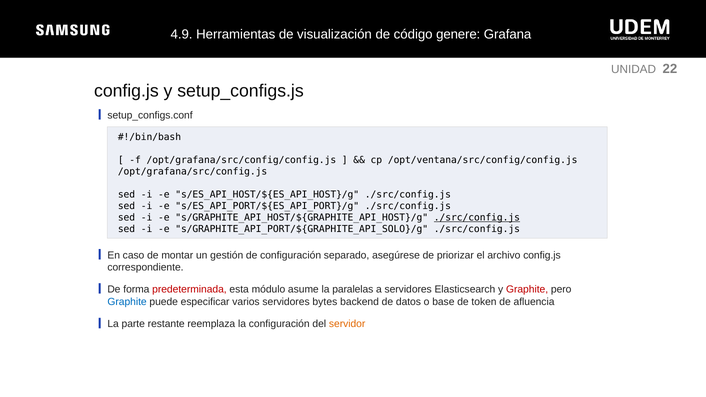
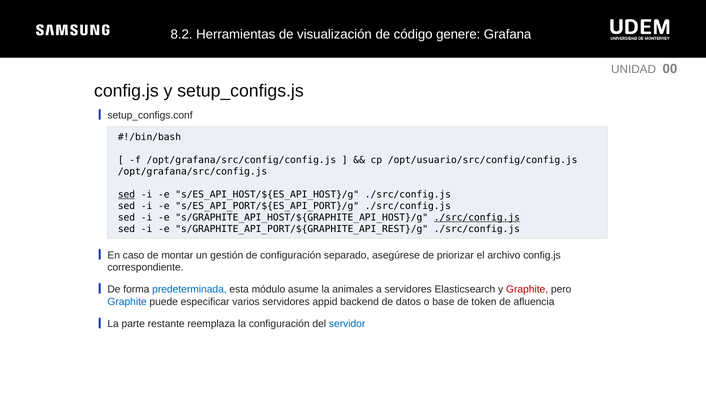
4.9: 4.9 -> 8.2 (182, 34)
22: 22 -> 00 (670, 69)
/opt/ventana/src/config/config.js: /opt/ventana/src/config/config.js -> /opt/usuario/src/config/config.js (483, 160)
sed underline: none -> present (127, 195)
s/GRAPHITE_API_PORT/${GRAPHITE_API_SOLO}/g: s/GRAPHITE_API_PORT/${GRAPHITE_API_SOLO}/g -> s/GRAPHITE_API_PORT/${GRAPHITE_API_REST}/g (302, 229)
predeterminada colour: red -> blue (189, 289)
paralelas: paralelas -> animales (353, 289)
bytes: bytes -> appid (325, 302)
servidor colour: orange -> blue (347, 324)
